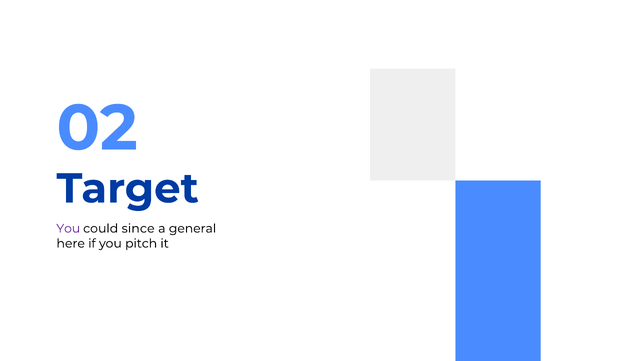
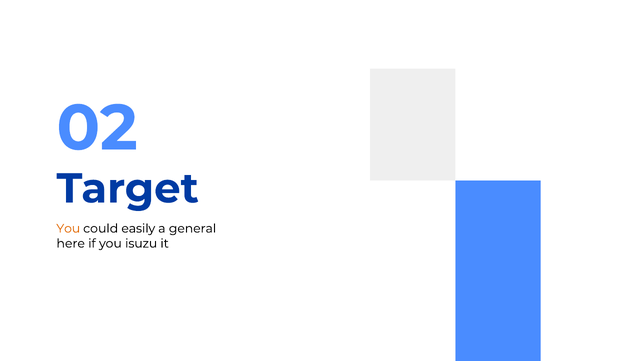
You colour: purple -> orange (68, 229)
since: since -> easily (138, 229)
pitch: pitch -> isuzu (141, 244)
